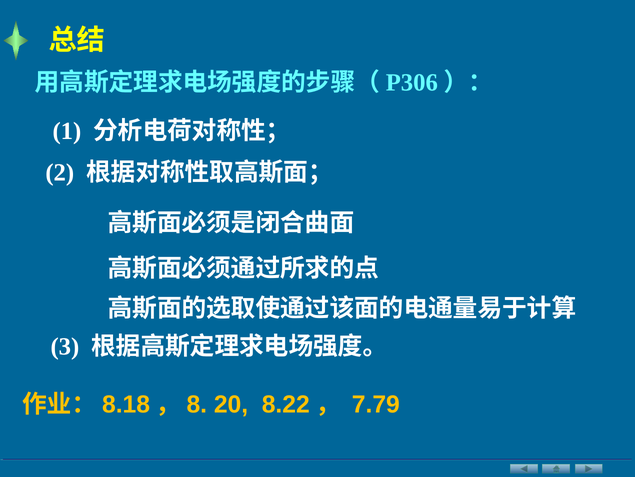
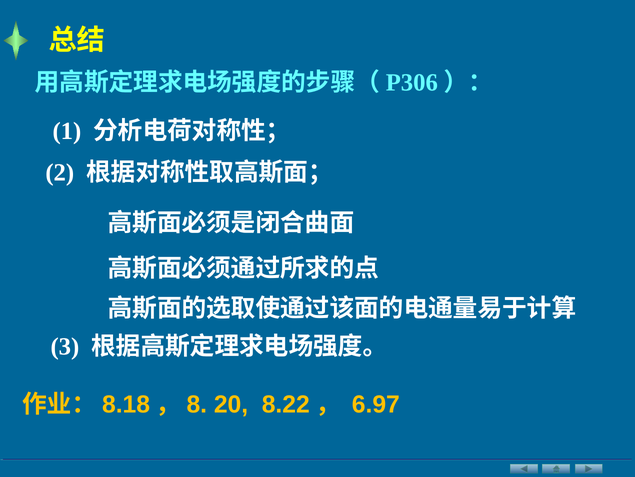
7.79: 7.79 -> 6.97 (376, 404)
